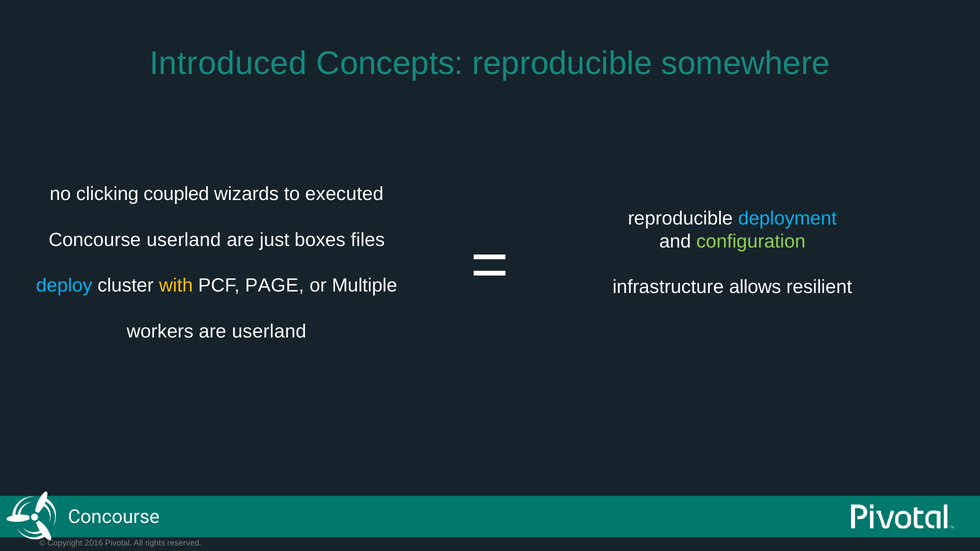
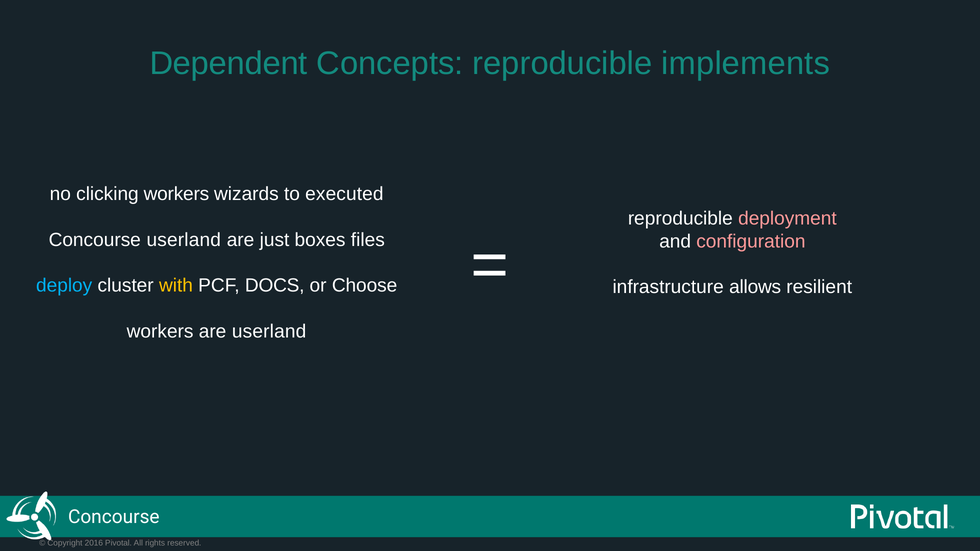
Introduced: Introduced -> Dependent (229, 64)
somewhere: somewhere -> implements (746, 64)
clicking coupled: coupled -> workers (176, 194)
deployment colour: light blue -> pink (787, 219)
configuration colour: light green -> pink (751, 241)
PAGE: PAGE -> DOCS (275, 286)
Multiple: Multiple -> Choose (365, 286)
